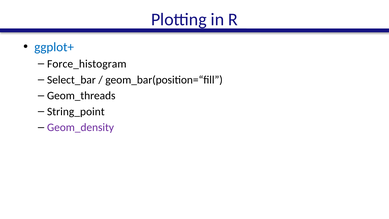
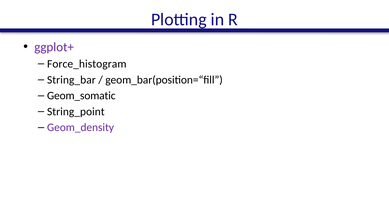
ggplot+ colour: blue -> purple (54, 47)
Select_bar: Select_bar -> String_bar (71, 80)
Geom_threads: Geom_threads -> Geom_somatic (81, 96)
